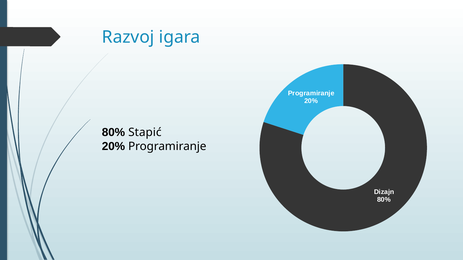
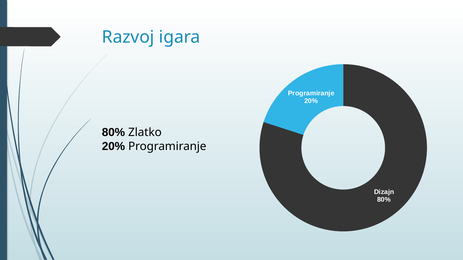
Stapić: Stapić -> Zlatko (145, 133)
